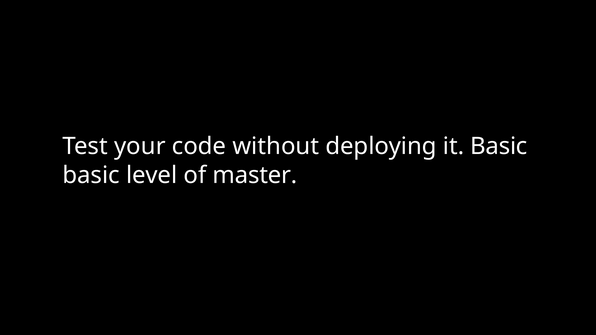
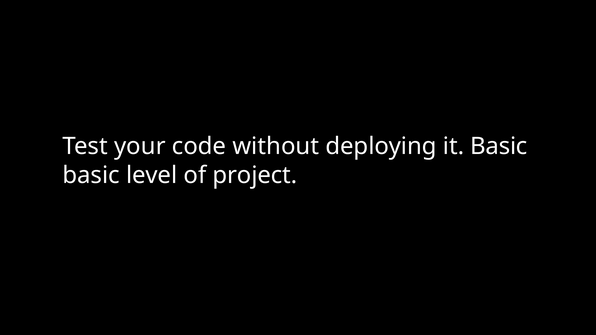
master: master -> project (255, 175)
